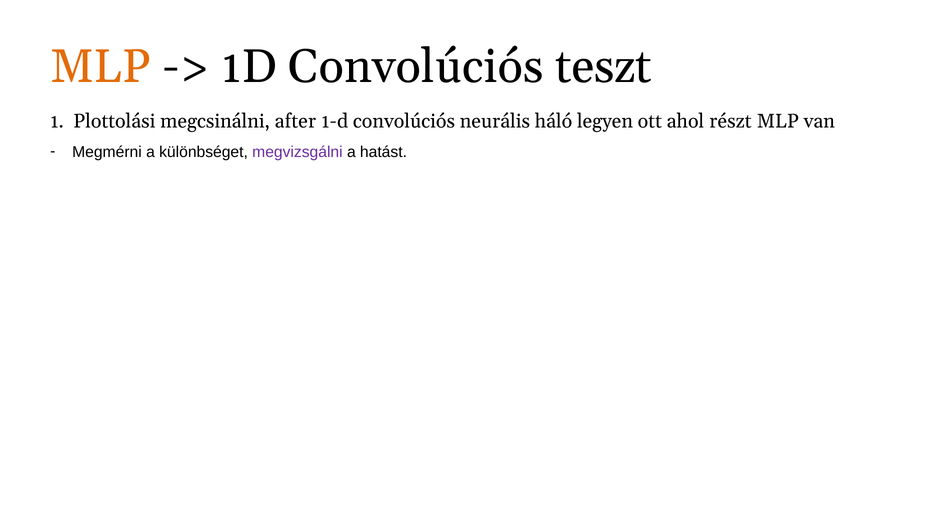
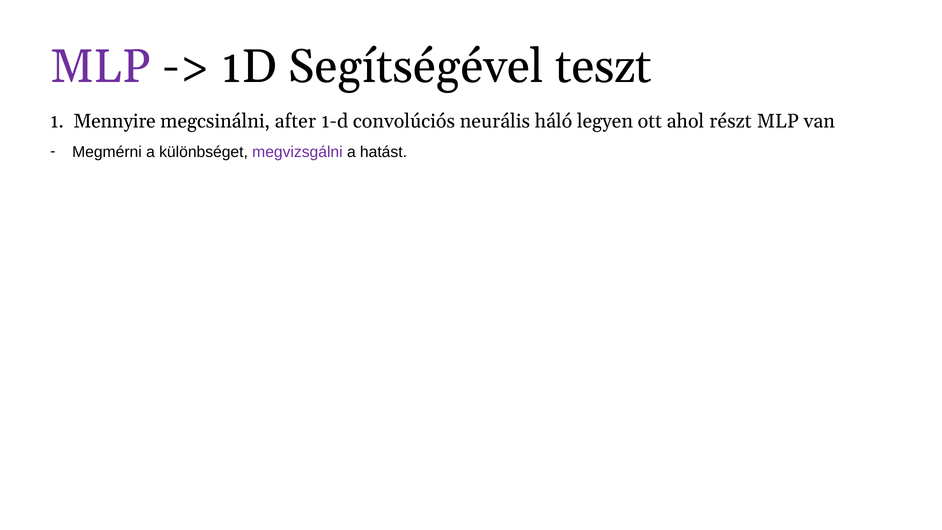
MLP colour: orange -> purple (100, 67)
1D Convolúciós: Convolúciós -> Segítségével (416, 67)
Plottolási: Plottolási -> Mennyire (115, 121)
